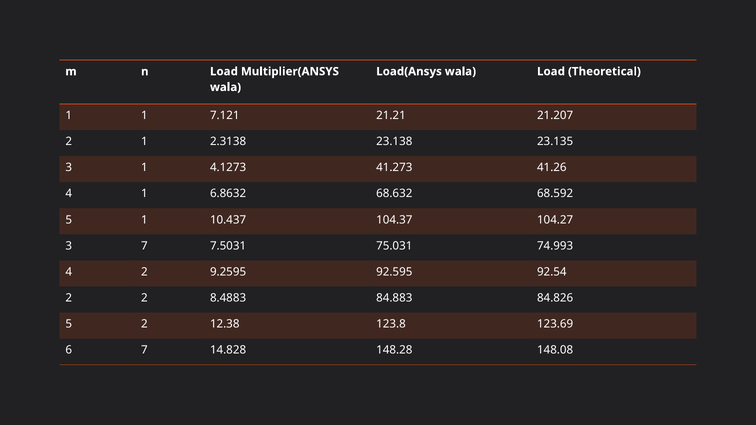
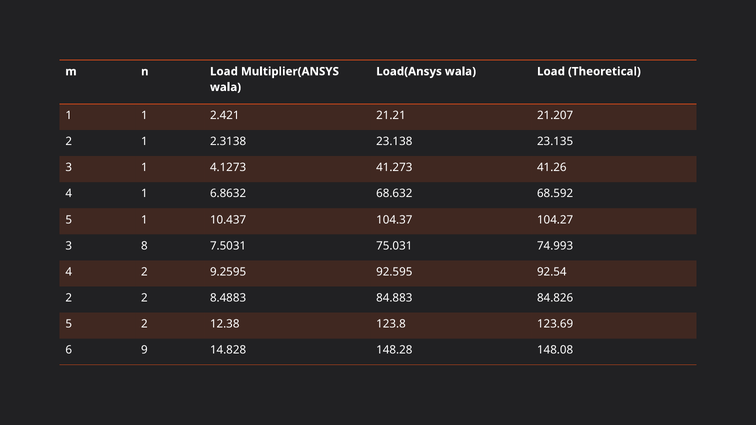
7.121: 7.121 -> 2.421 (225, 115)
3 7: 7 -> 8 (144, 246)
6 7: 7 -> 9 (144, 350)
